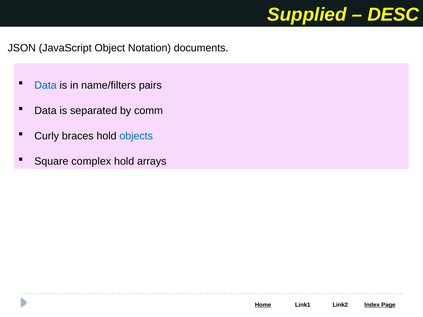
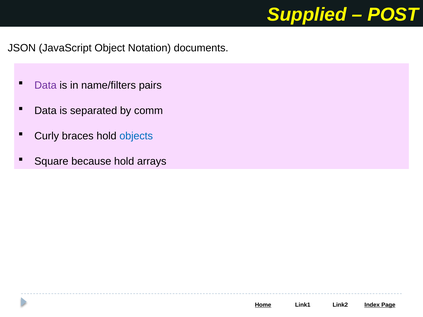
DESC: DESC -> POST (393, 15)
Data colour: blue -> purple (46, 85)
complex: complex -> because (91, 161)
